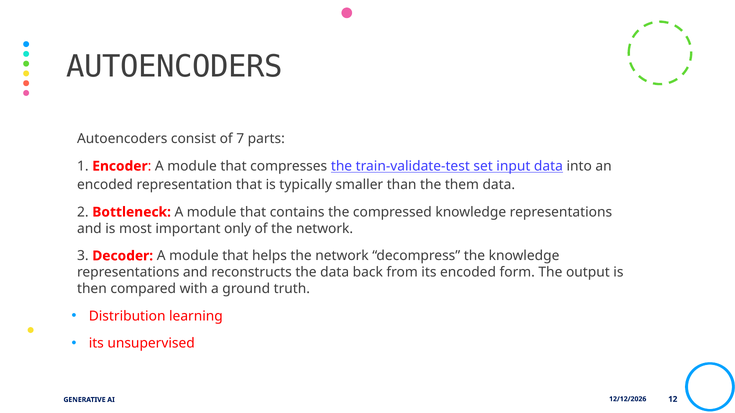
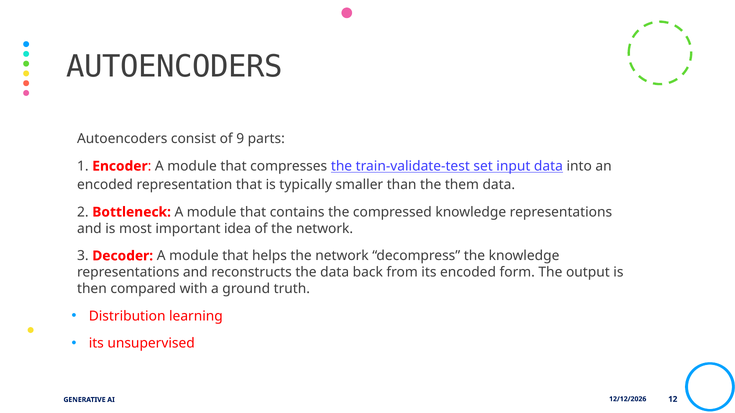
7: 7 -> 9 (240, 139)
only: only -> idea (238, 229)
